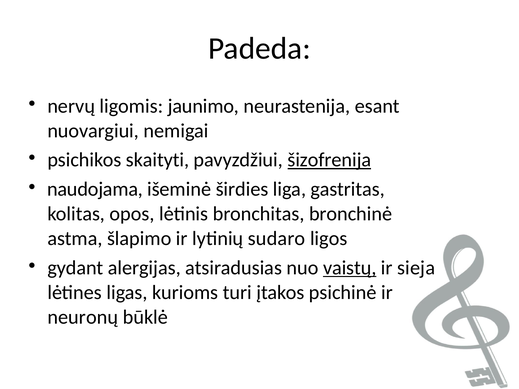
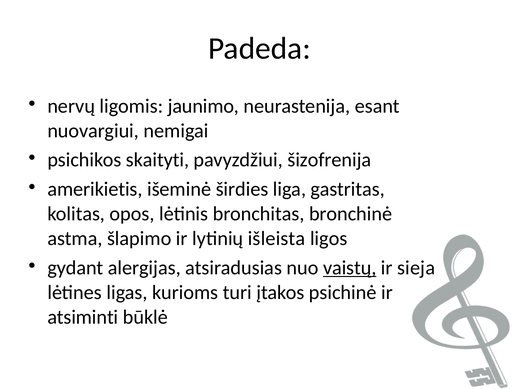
šizofrenija underline: present -> none (329, 160)
naudojama: naudojama -> amerikietis (95, 189)
sudaro: sudaro -> išleista (277, 239)
neuronų: neuronų -> atsiminti (83, 317)
